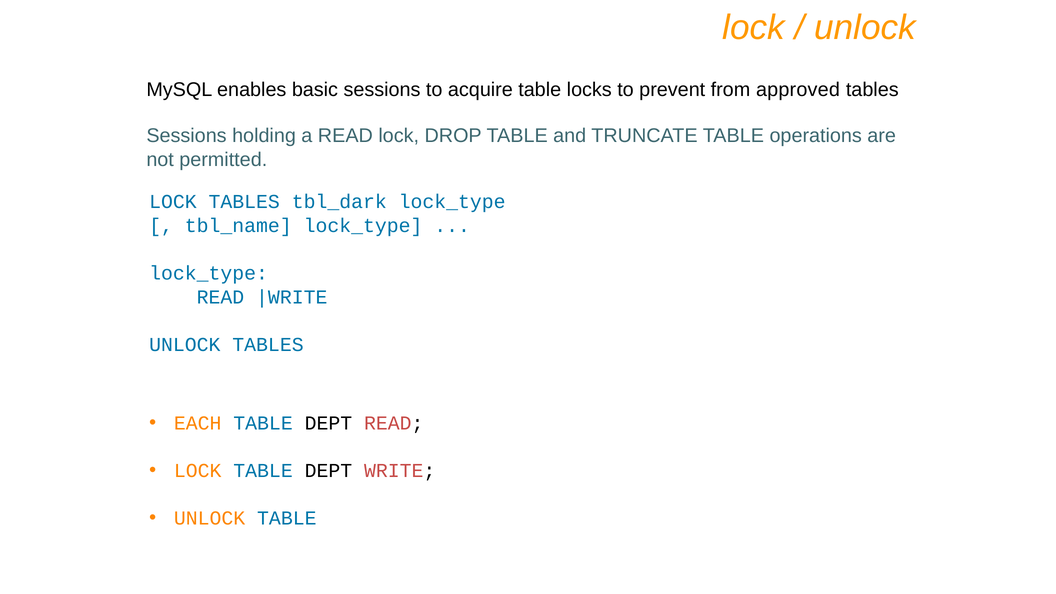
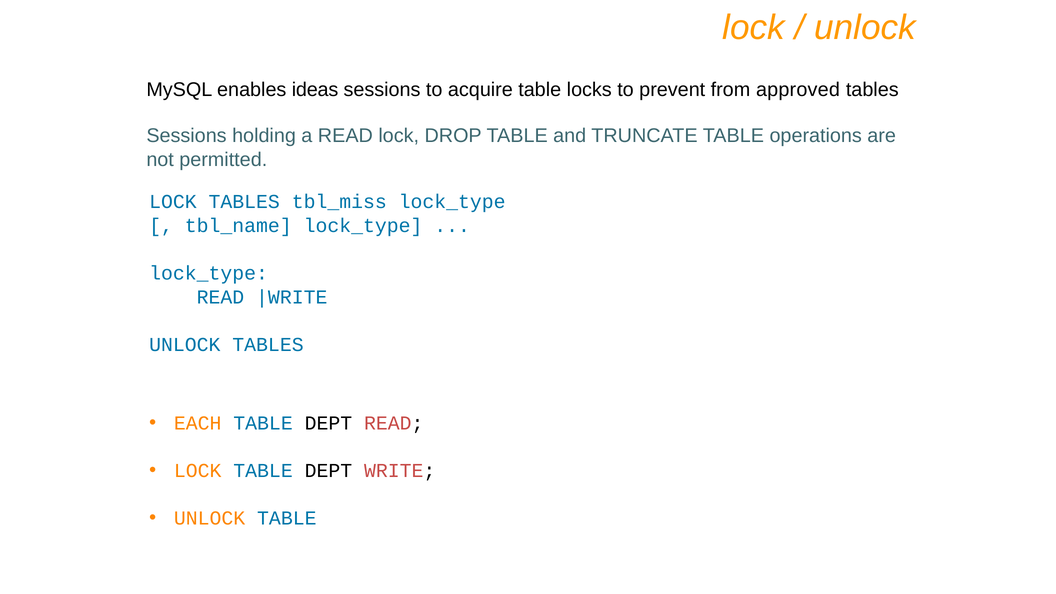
basic: basic -> ideas (315, 90)
tbl_dark: tbl_dark -> tbl_miss (339, 202)
